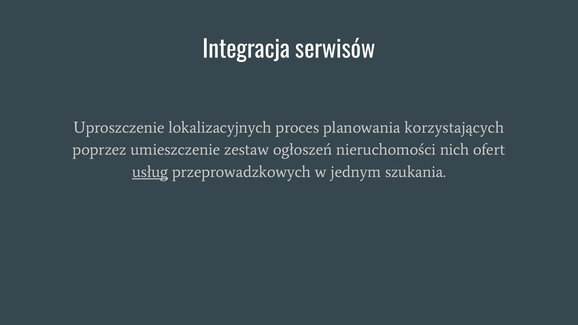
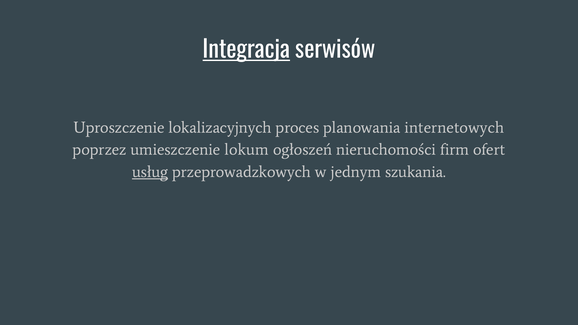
Integracja underline: none -> present (246, 50)
korzystających: korzystających -> internetowych (454, 128)
zestaw: zestaw -> lokum (247, 150)
nich: nich -> firm (455, 150)
